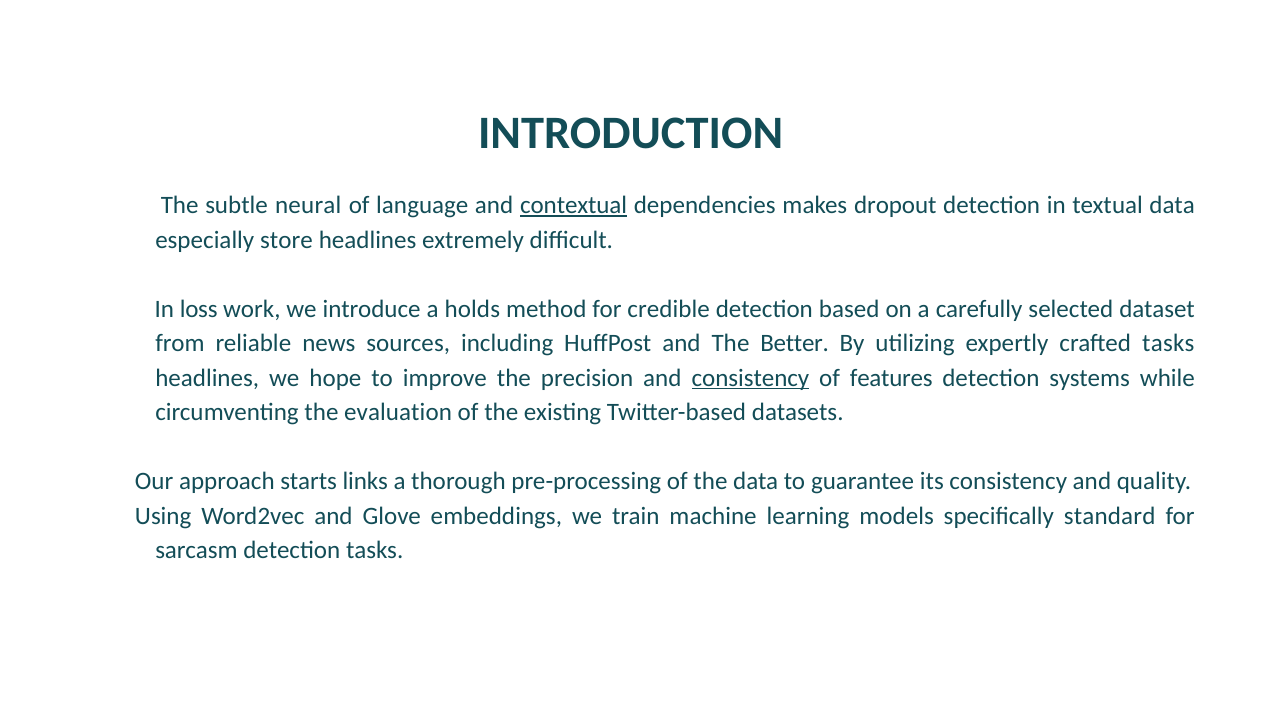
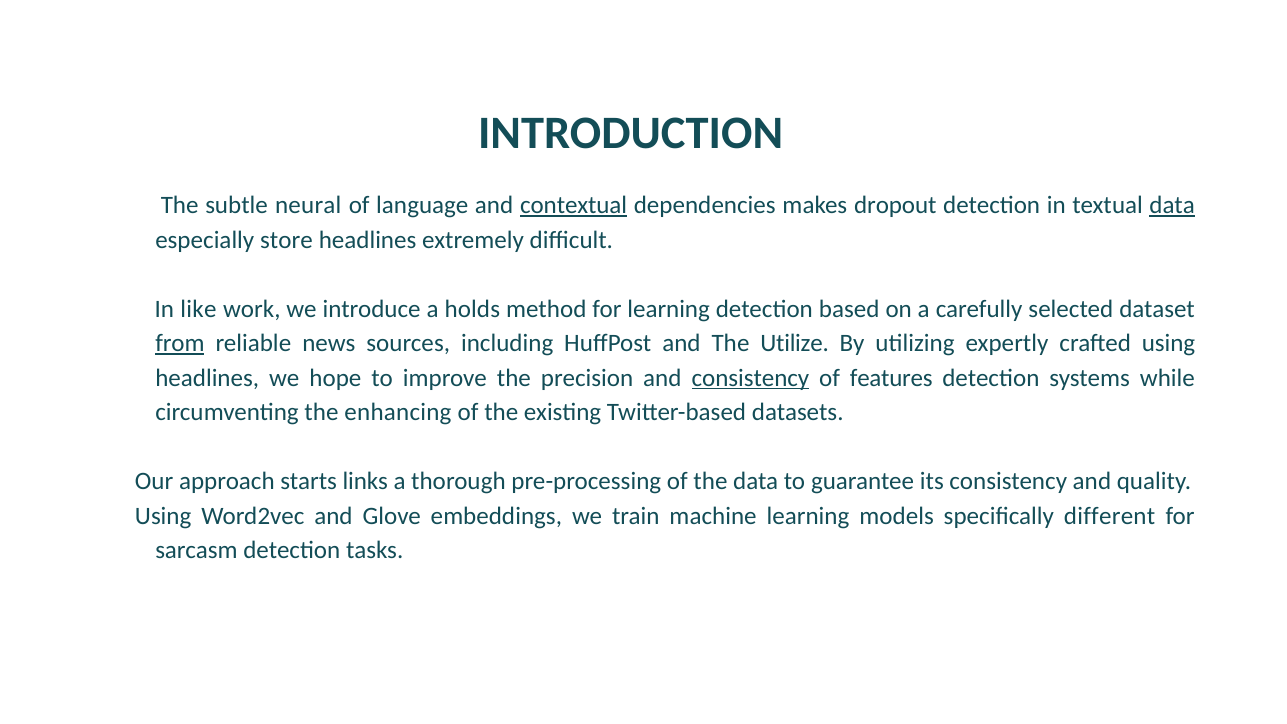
data underline: none -> present (1172, 205)
loss: loss -> like (198, 309)
for credible: credible -> learning (669, 309)
from underline: none -> present (180, 343)
Better: Better -> Utilize (795, 343)
crafted tasks: tasks -> using (1169, 343)
evaluation: evaluation -> enhancing (398, 412)
standard: standard -> different (1110, 516)
